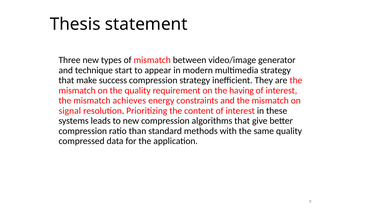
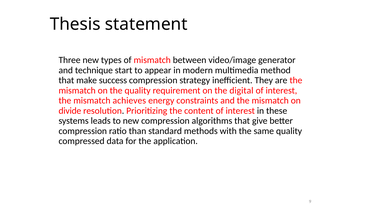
multimedia strategy: strategy -> method (276, 70)
having: having -> digital (241, 90)
signal: signal -> divide (70, 111)
